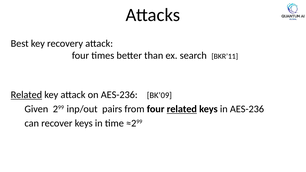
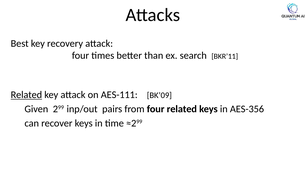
on AES-236: AES-236 -> AES-111 (119, 95)
related underline: present -> none (182, 109)
in AES-236: AES-236 -> AES-356 (247, 109)
